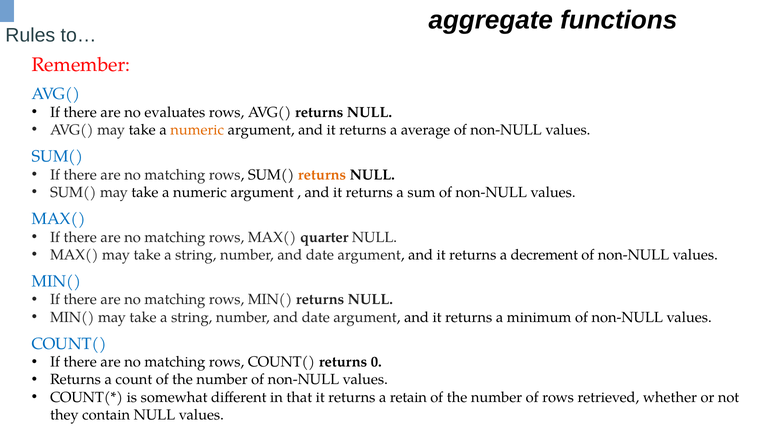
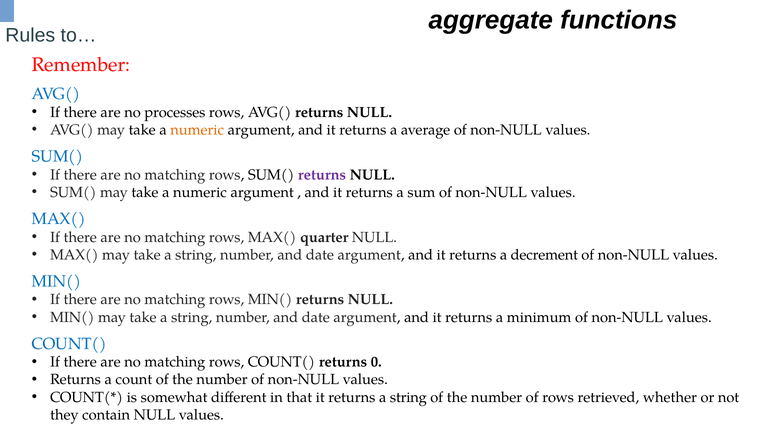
evaluates: evaluates -> processes (175, 112)
returns colour: orange -> purple (322, 175)
returns a retain: retain -> string (408, 397)
